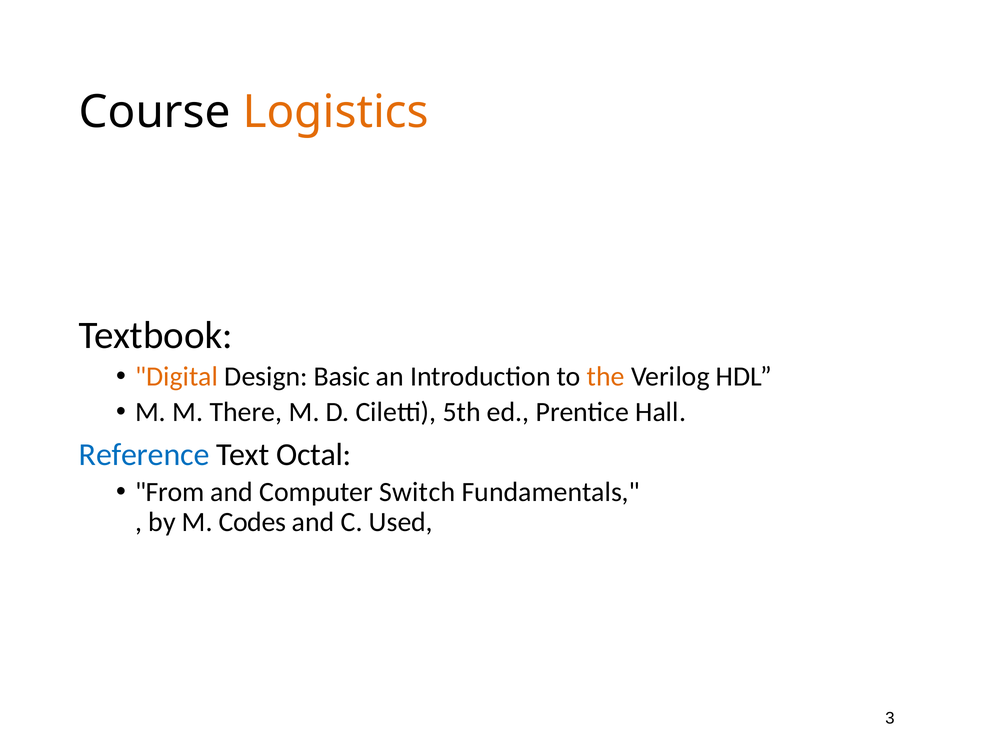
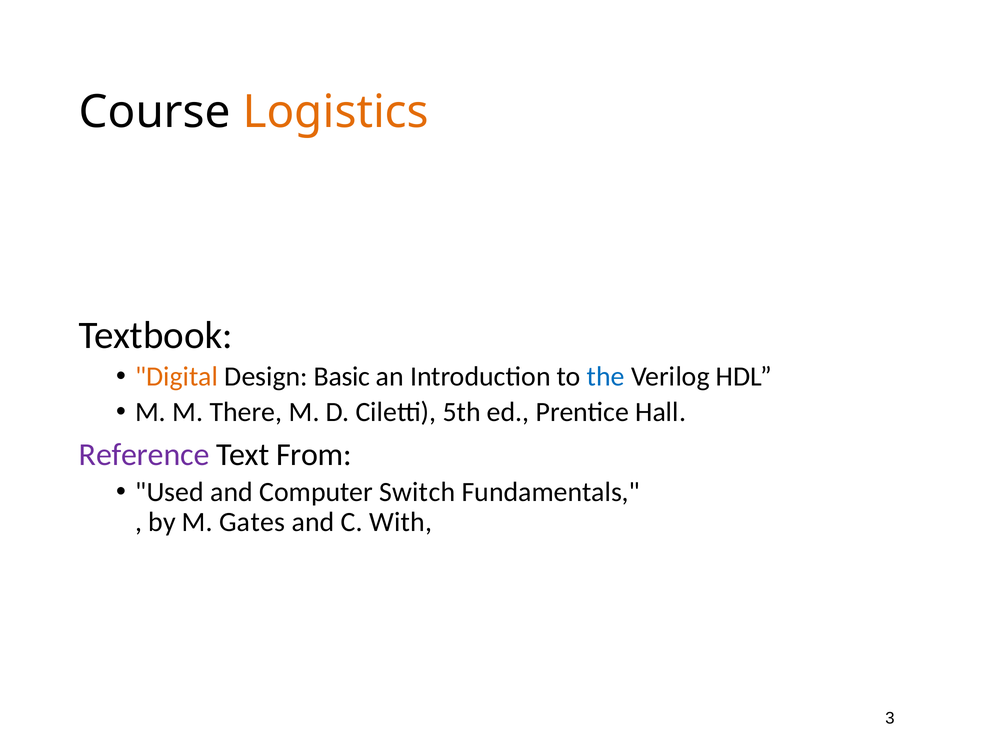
the colour: orange -> blue (606, 377)
Reference colour: blue -> purple (144, 455)
Octal: Octal -> From (314, 455)
From: From -> Used (170, 493)
Codes: Codes -> Gates (252, 523)
Used: Used -> With (401, 523)
